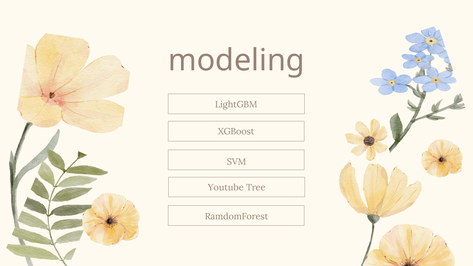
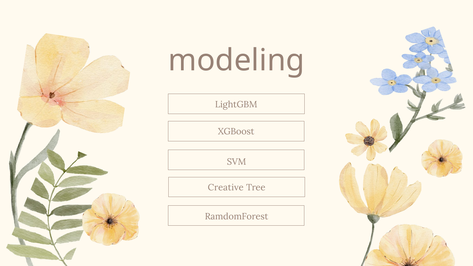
Youtube: Youtube -> Creative (226, 188)
